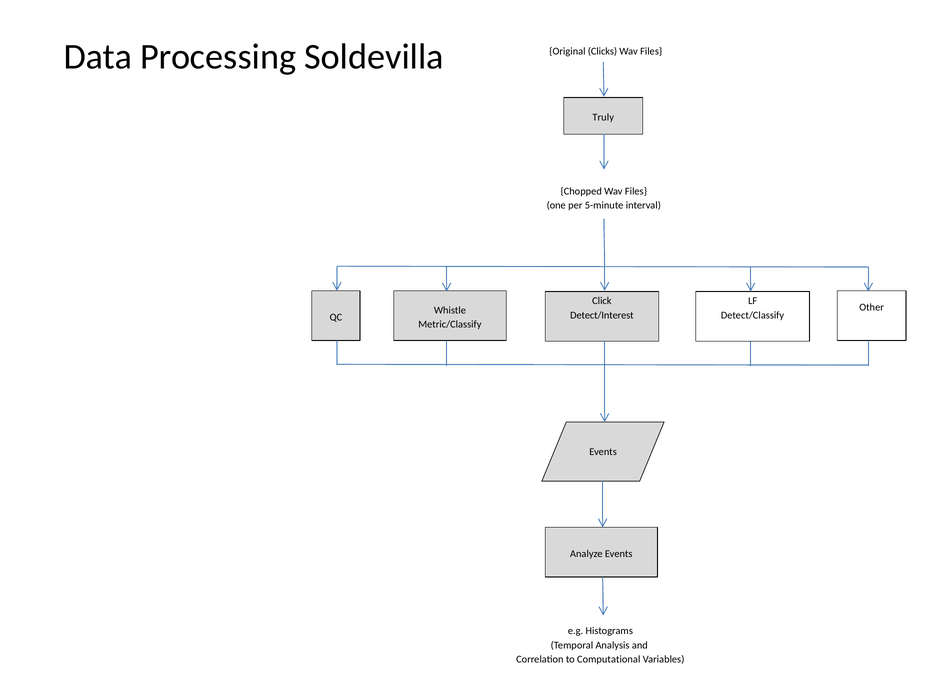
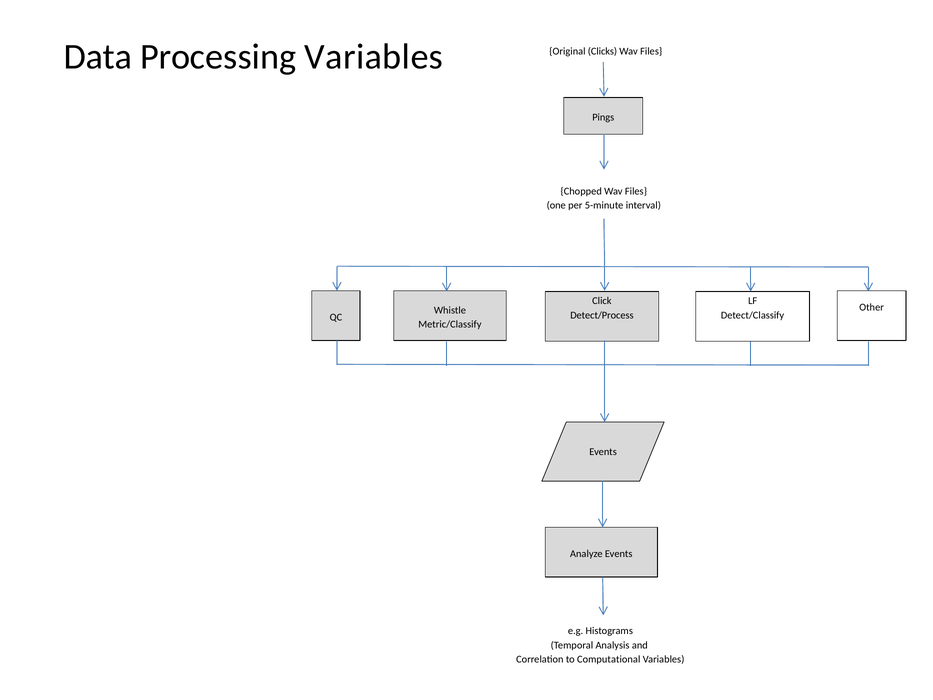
Processing Soldevilla: Soldevilla -> Variables (374, 57)
Truly: Truly -> Pings (603, 117)
Detect/Interest: Detect/Interest -> Detect/Process (602, 315)
